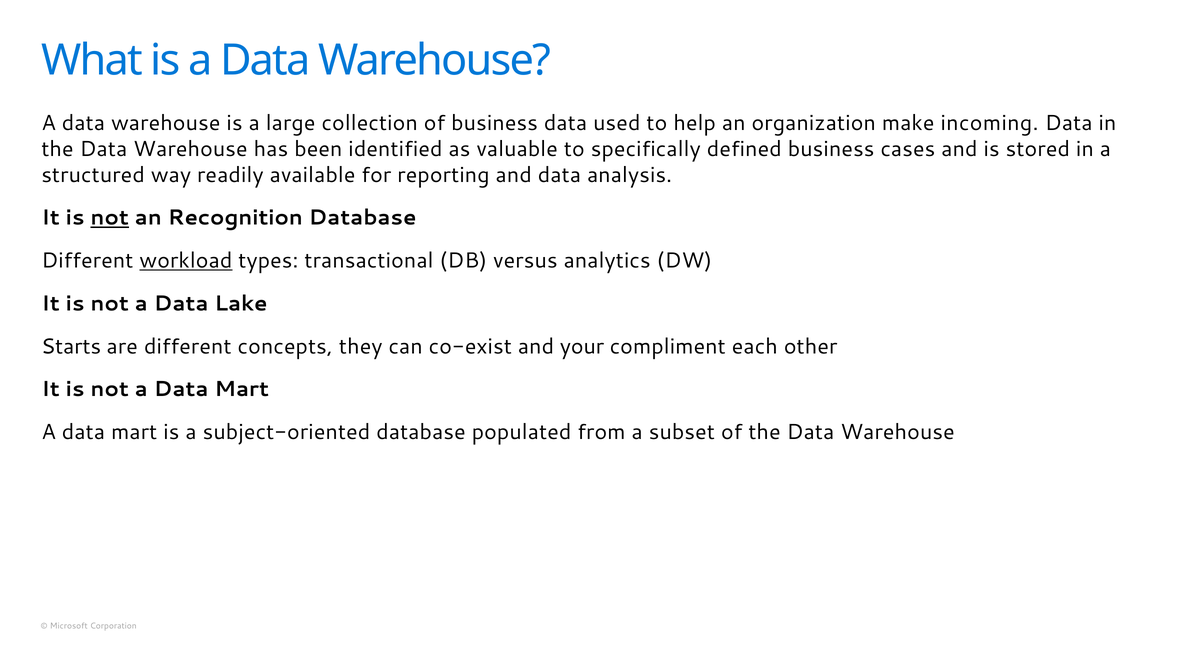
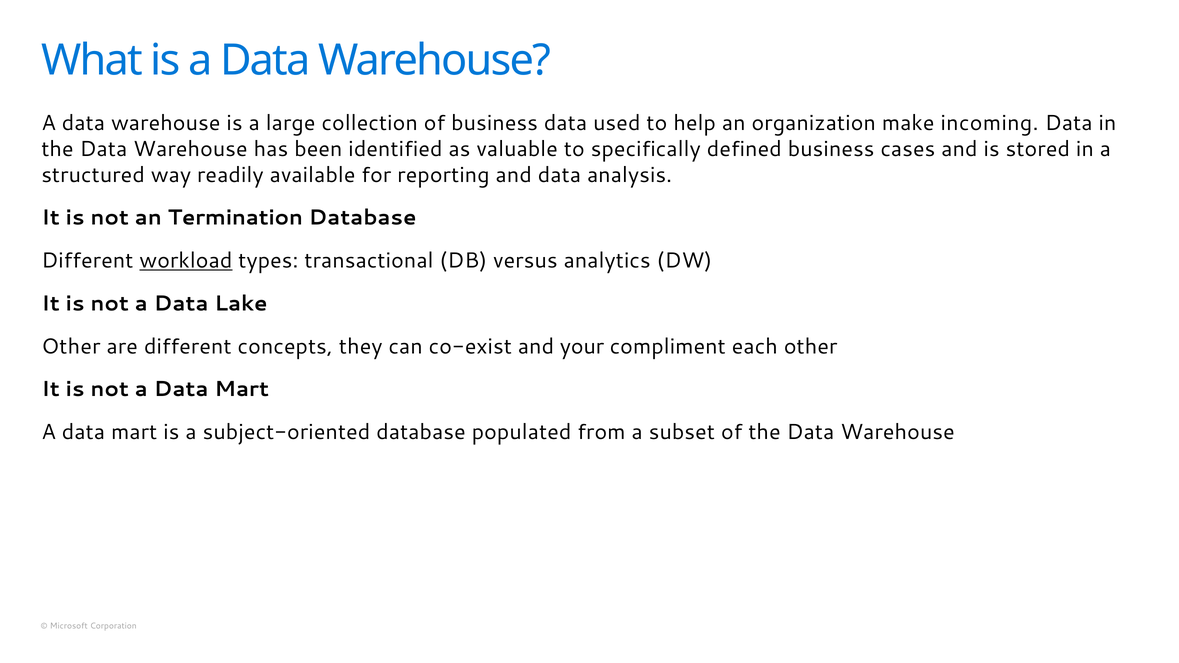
not underline: present -> none (110, 218)
Recognition: Recognition -> Termination (235, 218)
Starts: Starts -> Other (71, 347)
